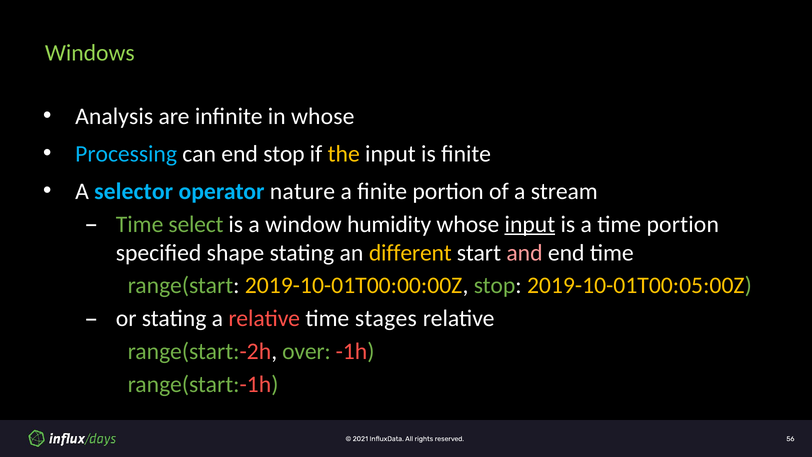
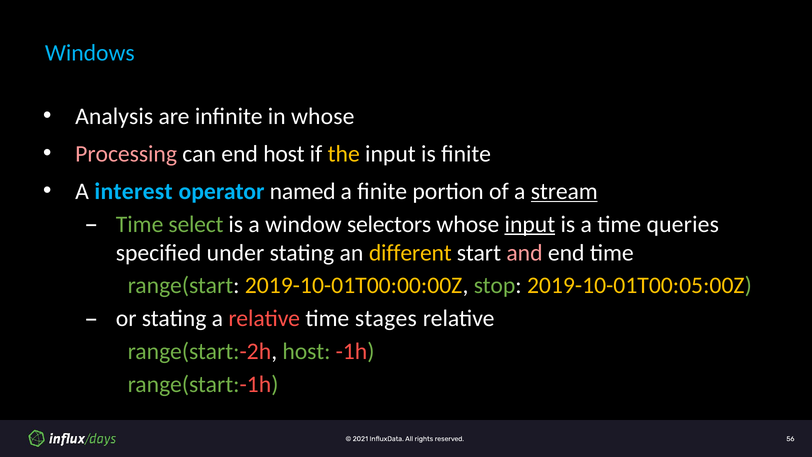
Windows colour: light green -> light blue (90, 53)
Processing colour: light blue -> pink (126, 154)
end stop: stop -> host (284, 154)
selector: selector -> interest (134, 191)
nature: nature -> named (303, 191)
stream underline: none -> present (564, 191)
humidity: humidity -> selectors (389, 224)
time portion: portion -> queries (683, 224)
shape: shape -> under (235, 253)
range(start:-2h over: over -> host (306, 351)
